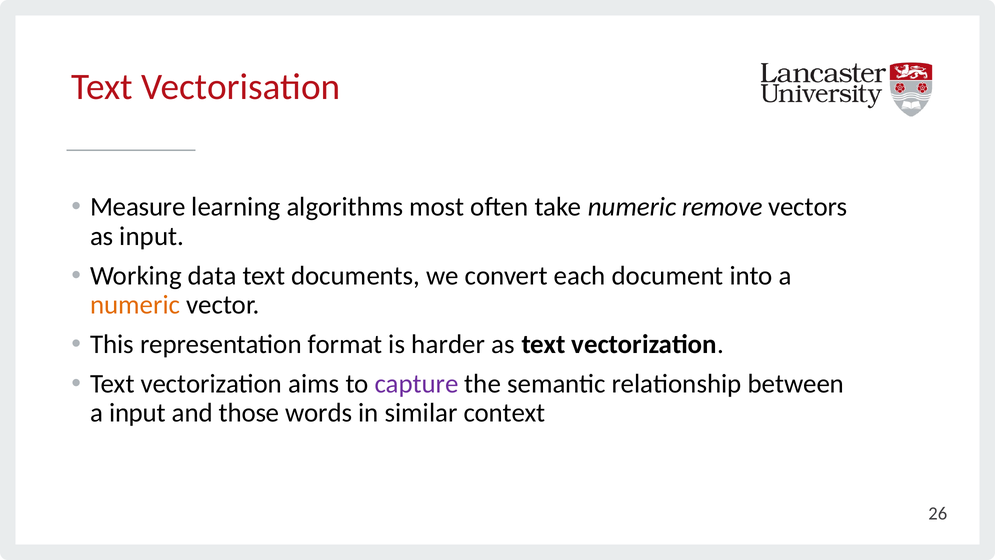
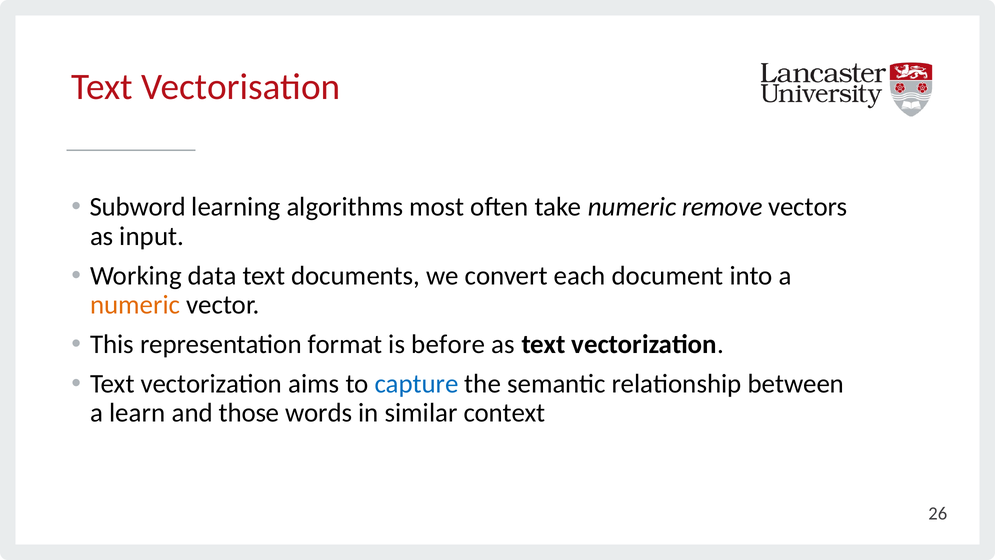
Measure: Measure -> Subword (138, 207)
harder: harder -> before (448, 344)
capture colour: purple -> blue (417, 384)
a input: input -> learn (137, 413)
